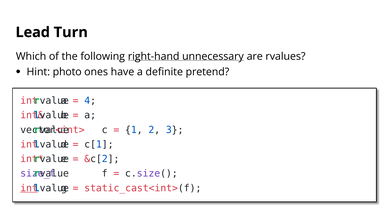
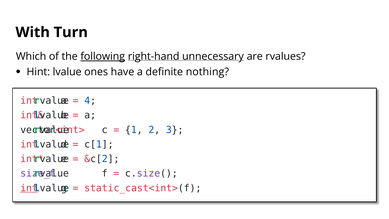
Lead: Lead -> With (33, 32)
following underline: none -> present (103, 56)
Hint photo: photo -> lvalue (67, 72)
pretend: pretend -> nothing (207, 72)
